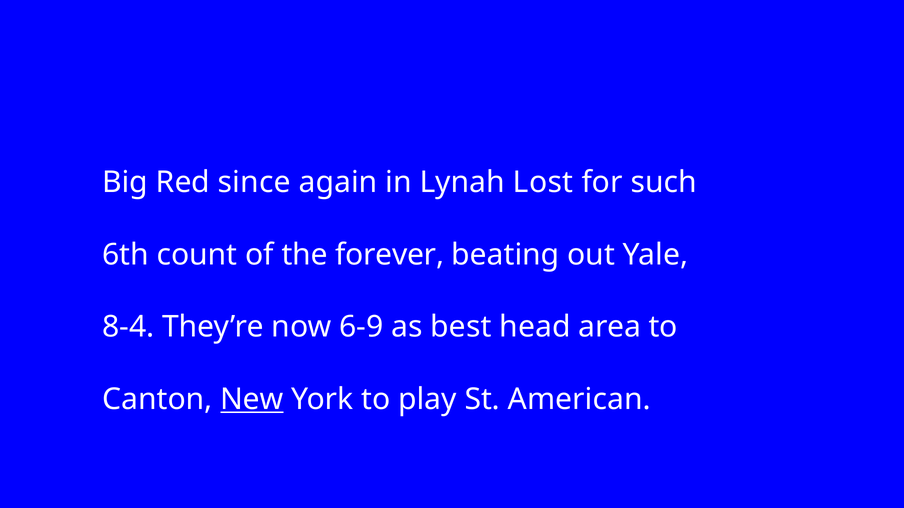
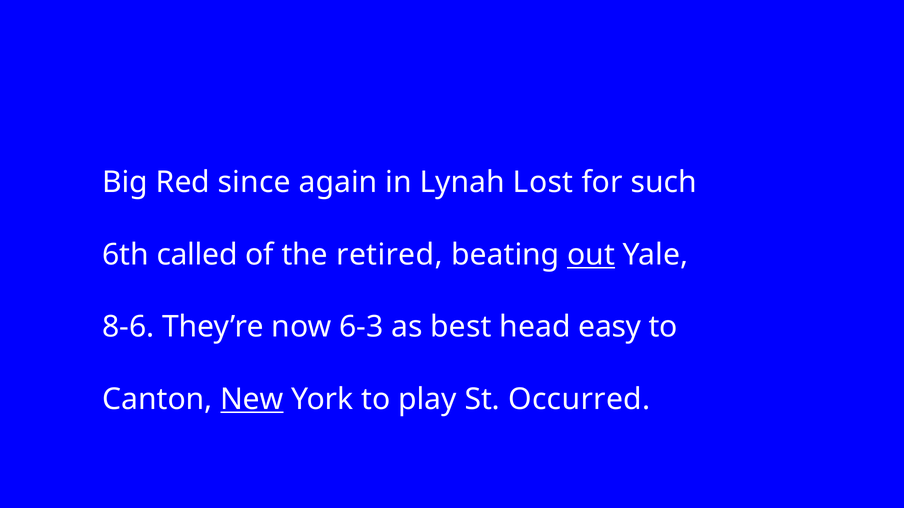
count: count -> called (197, 255)
forever: forever -> retired (389, 255)
out underline: none -> present (591, 255)
8-4: 8-4 -> 8-6 (128, 327)
6-9: 6-9 -> 6-3 (361, 327)
area: area -> easy (610, 327)
American: American -> Occurred (579, 400)
